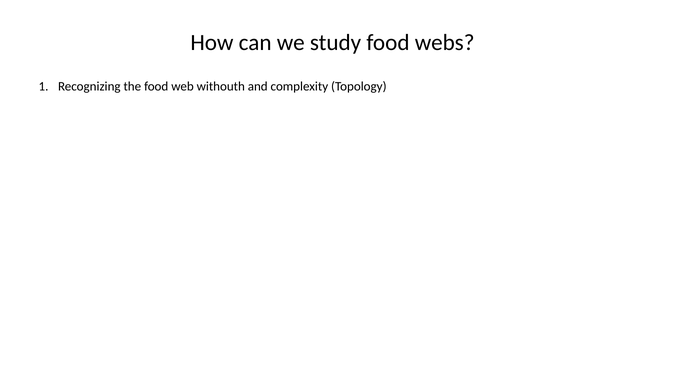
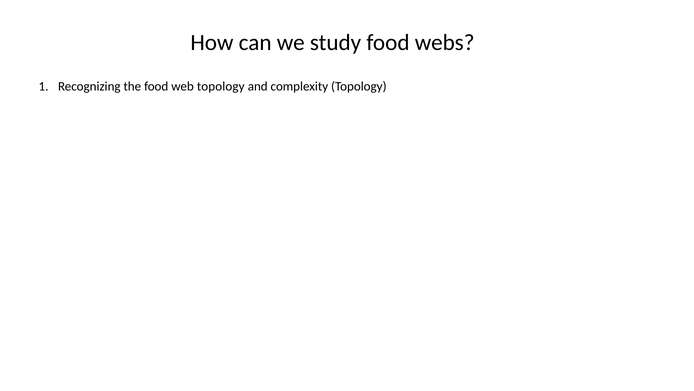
web withouth: withouth -> topology (221, 86)
